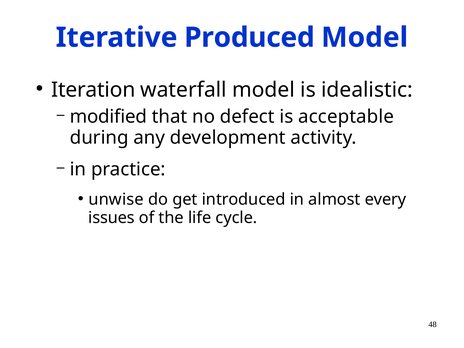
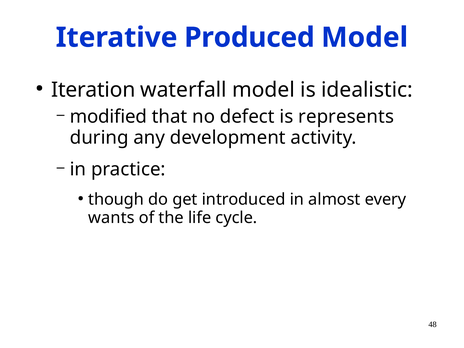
acceptable: acceptable -> represents (346, 117)
unwise: unwise -> though (116, 199)
issues: issues -> wants (111, 218)
